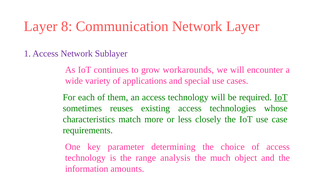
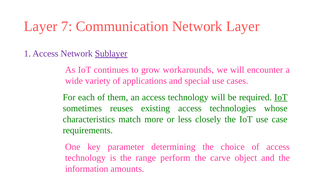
8: 8 -> 7 (67, 26)
Sublayer underline: none -> present (111, 54)
analysis: analysis -> perform (175, 158)
much: much -> carve (220, 158)
